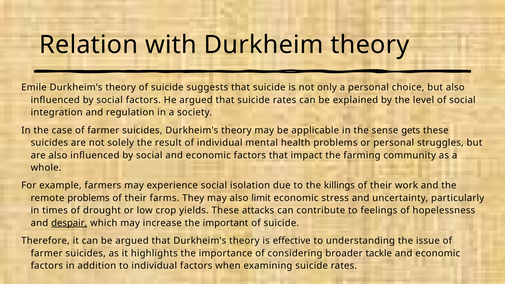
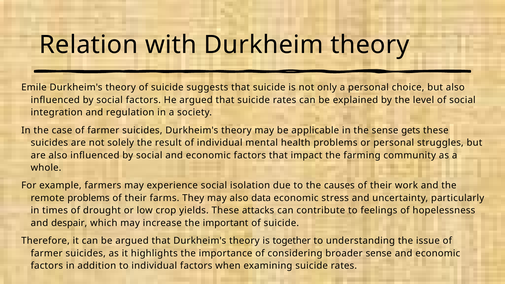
killings: killings -> causes (339, 186)
limit: limit -> data (261, 198)
despair underline: present -> none (69, 223)
effective: effective -> together (292, 241)
broader tackle: tackle -> sense (379, 253)
